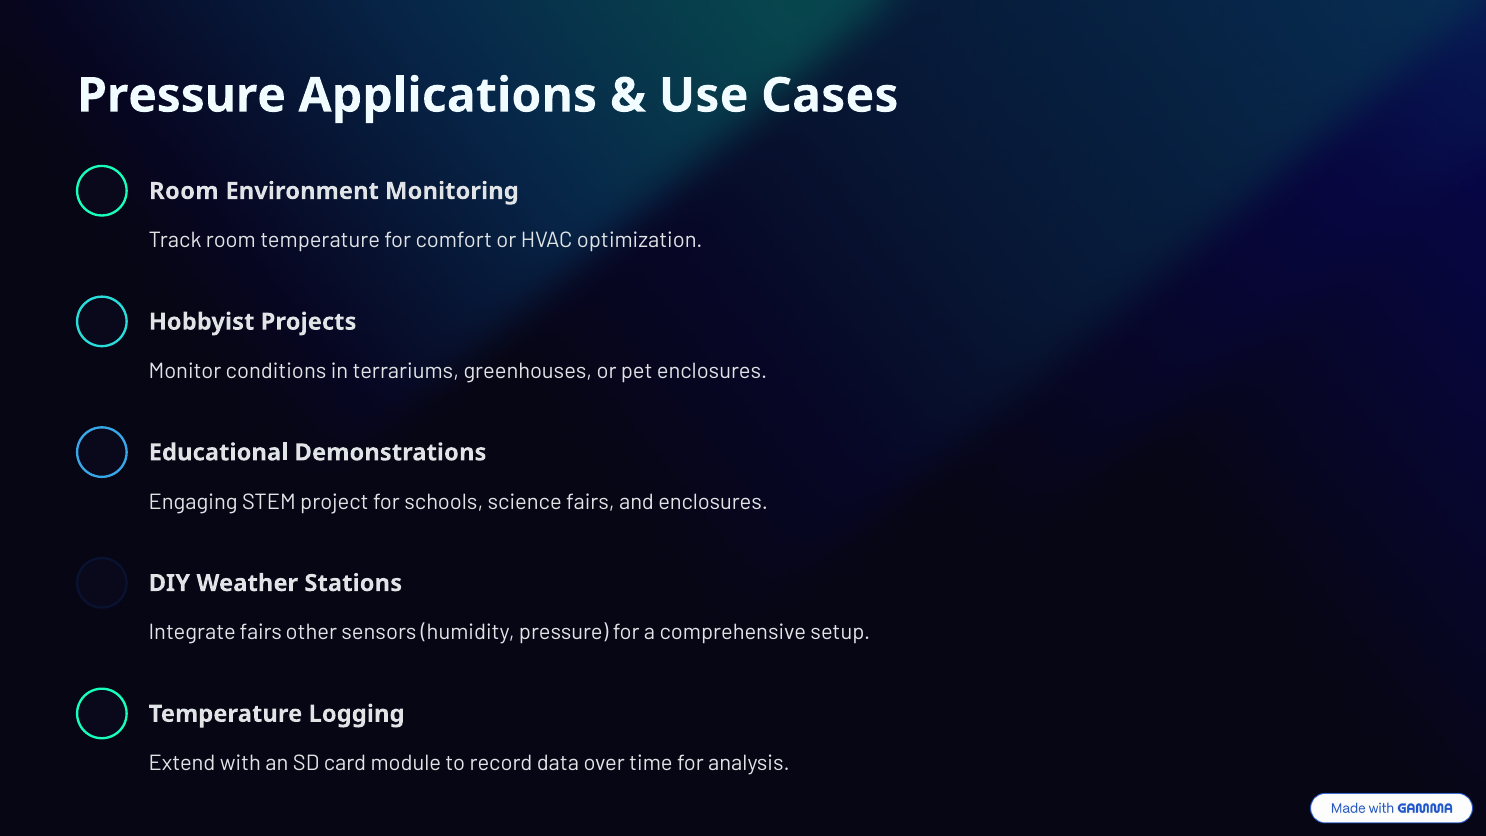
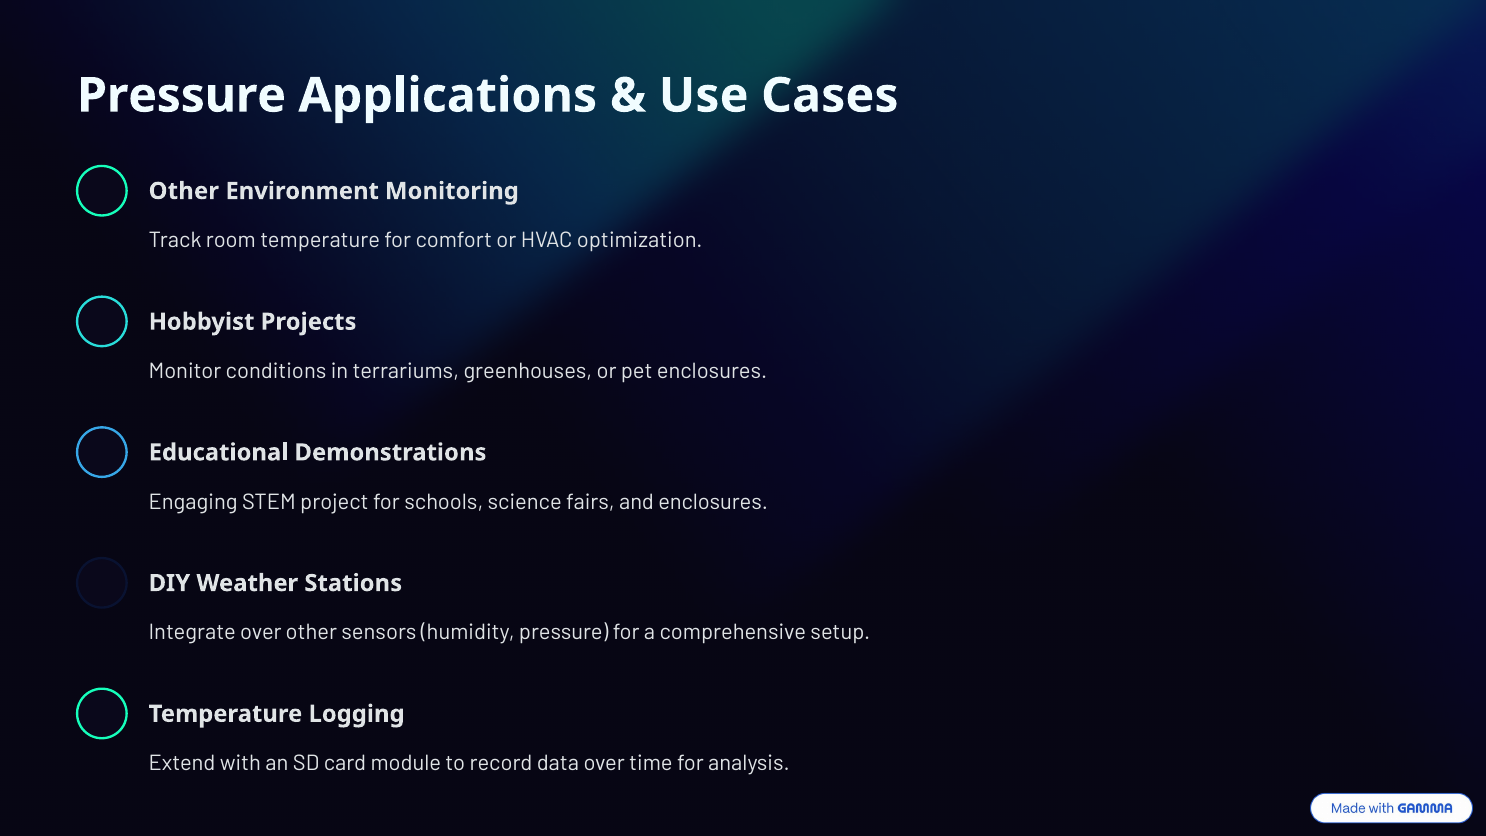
Room: Room -> Other (184, 191)
Integrate fairs: fairs -> over (261, 632)
